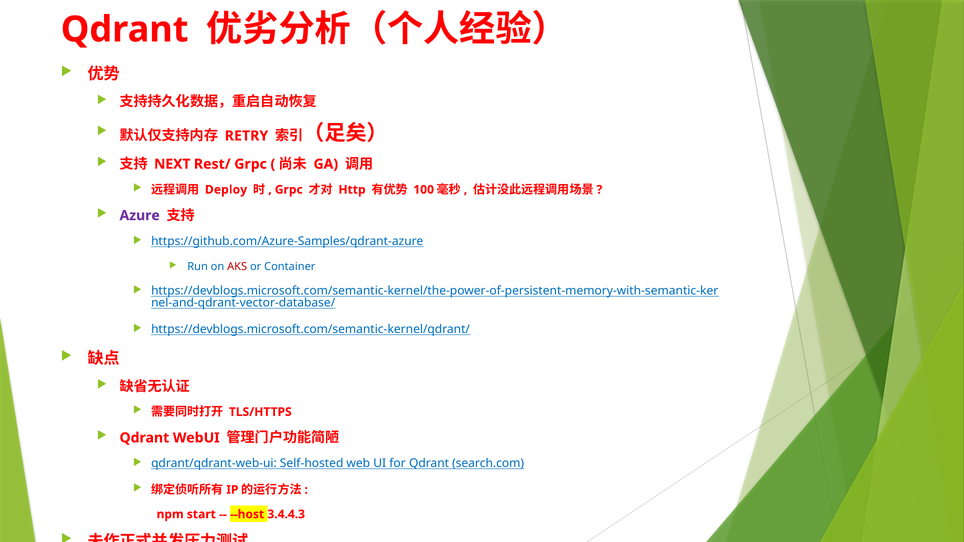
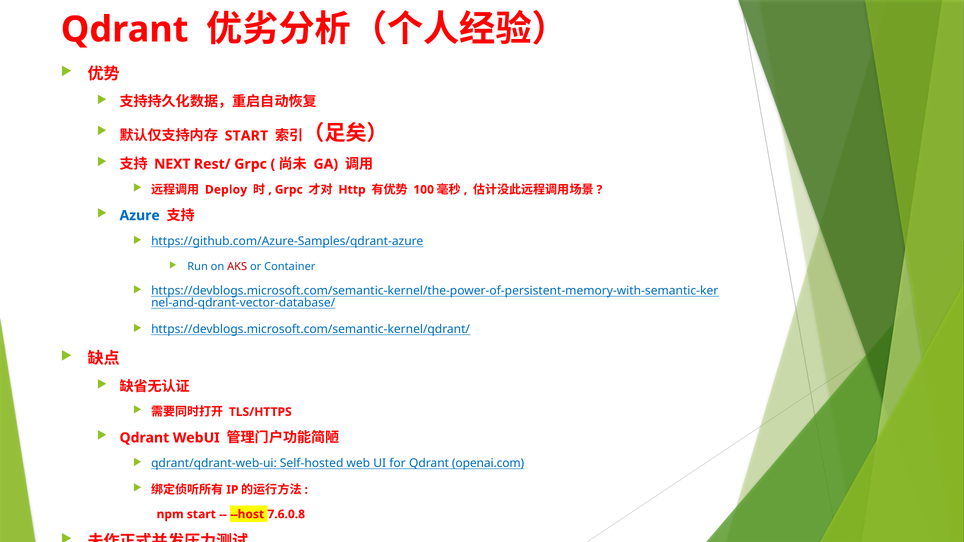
RETRY: RETRY -> START (246, 136)
Azure colour: purple -> blue (140, 216)
search.com: search.com -> openai.com (488, 464)
3.4.4.3: 3.4.4.3 -> 7.6.0.8 (286, 515)
